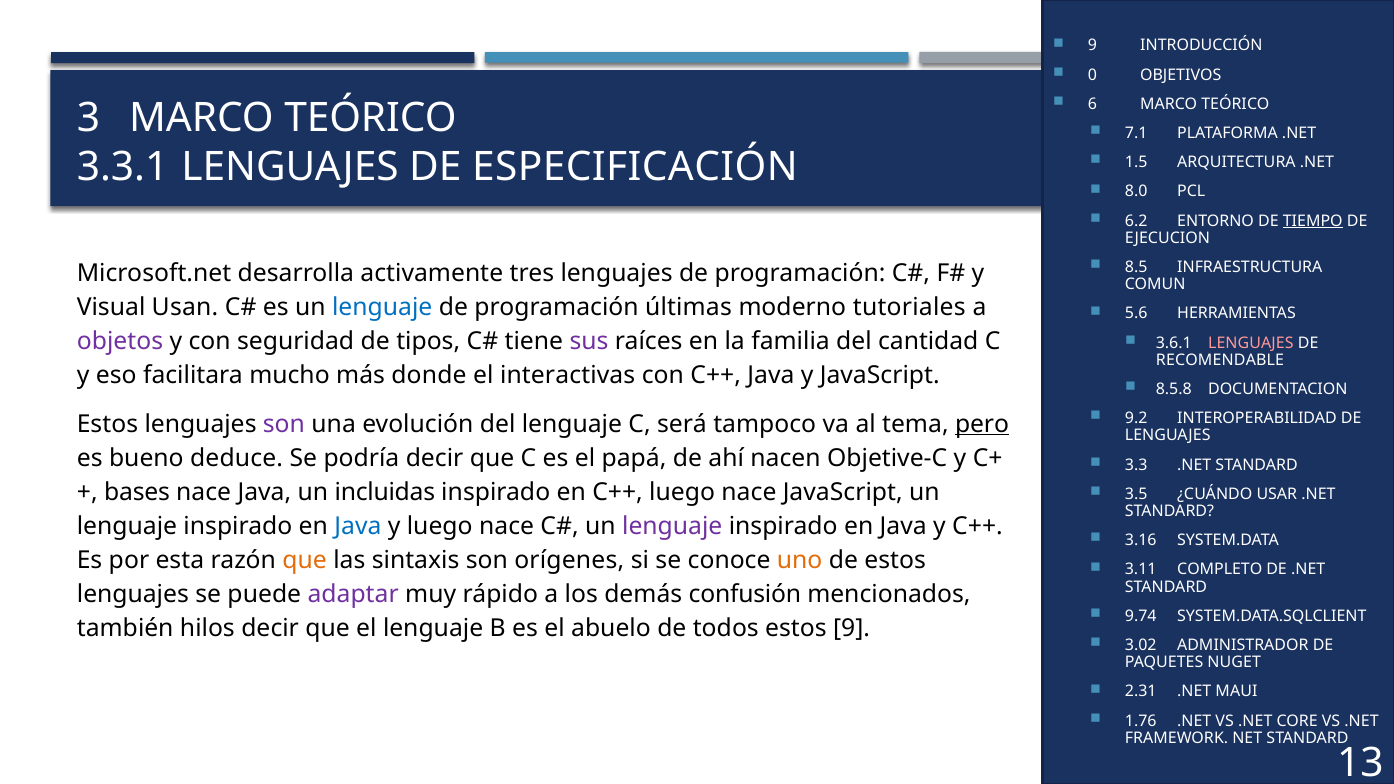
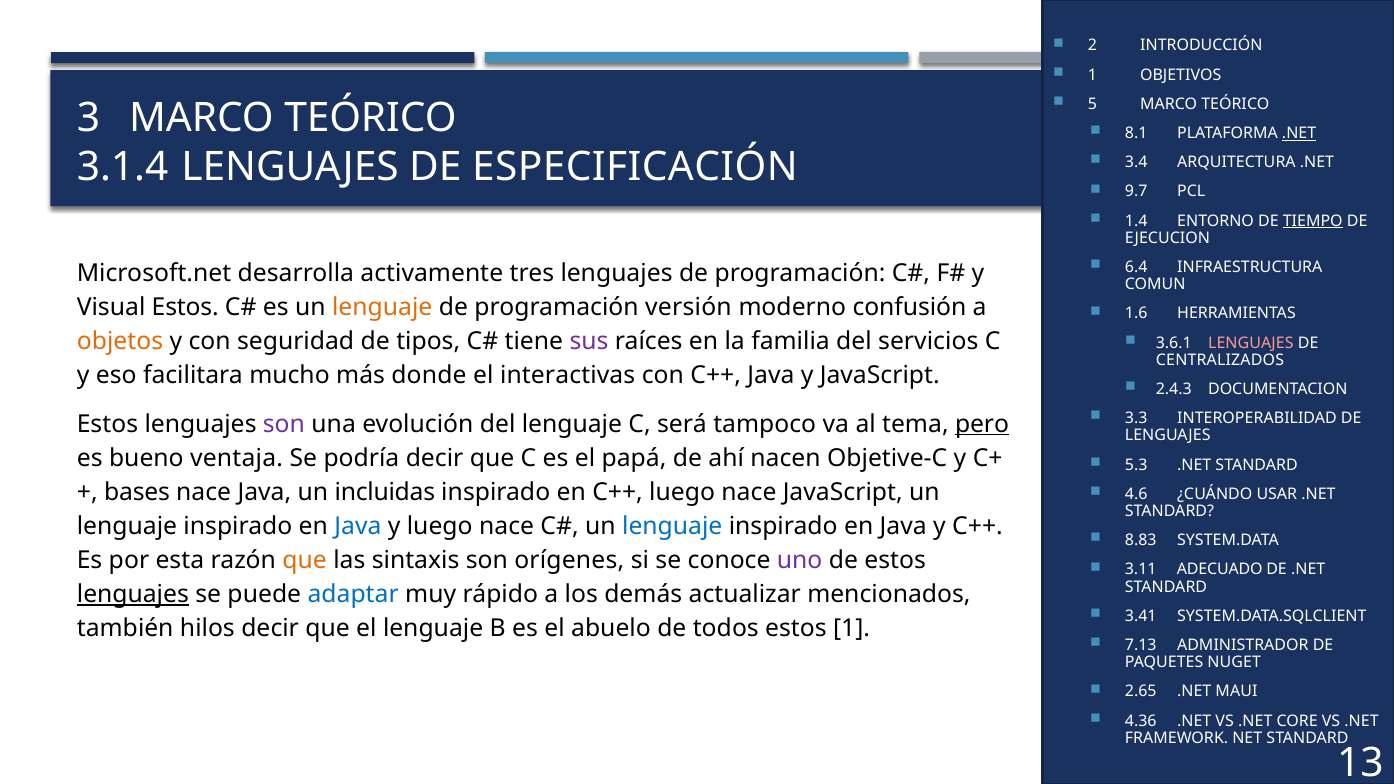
9: 9 -> 2 (1092, 46)
0: 0 -> 1 (1092, 75)
6: 6 -> 5 (1092, 104)
7.1: 7.1 -> 8.1 (1136, 133)
.NET underline: none -> present (1299, 133)
1.5: 1.5 -> 3.4 (1136, 162)
3.3.1: 3.3.1 -> 3.1.4 (123, 167)
8.0: 8.0 -> 9.7 (1136, 192)
6.2: 6.2 -> 1.4 (1136, 221)
8.5: 8.5 -> 6.4 (1136, 267)
Visual Usan: Usan -> Estos (185, 307)
lenguaje colour: blue -> orange (382, 307)
últimas: últimas -> versión (688, 307)
tutoriales: tutoriales -> confusión (909, 307)
5.6: 5.6 -> 1.6 (1136, 314)
objetos colour: purple -> orange (120, 341)
cantidad: cantidad -> servicios (928, 341)
RECOMENDABLE: RECOMENDABLE -> CENTRALIZADOS (1220, 360)
8.5.8: 8.5.8 -> 2.4.3 (1174, 389)
9.2: 9.2 -> 3.3 (1136, 418)
deduce: deduce -> ventaja (237, 458)
3.3: 3.3 -> 5.3 (1136, 465)
3.5: 3.5 -> 4.6 (1136, 494)
lenguaje colour: purple -> blue (672, 526)
3.16: 3.16 -> 8.83 (1141, 541)
uno colour: orange -> purple (800, 560)
COMPLETO: COMPLETO -> ADECUADO (1220, 570)
lenguajes underline: none -> present (133, 594)
adaptar colour: purple -> blue (353, 594)
confusión: confusión -> actualizar (745, 594)
9.74: 9.74 -> 3.41 (1141, 616)
estos 9: 9 -> 1 (852, 628)
3.02: 3.02 -> 7.13 (1141, 645)
2.31: 2.31 -> 2.65 (1141, 692)
1.76: 1.76 -> 4.36 (1141, 721)
